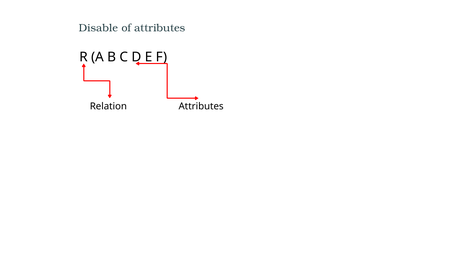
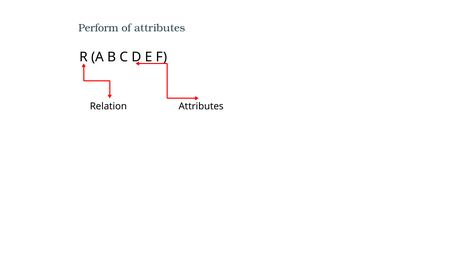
Disable: Disable -> Perform (98, 28)
